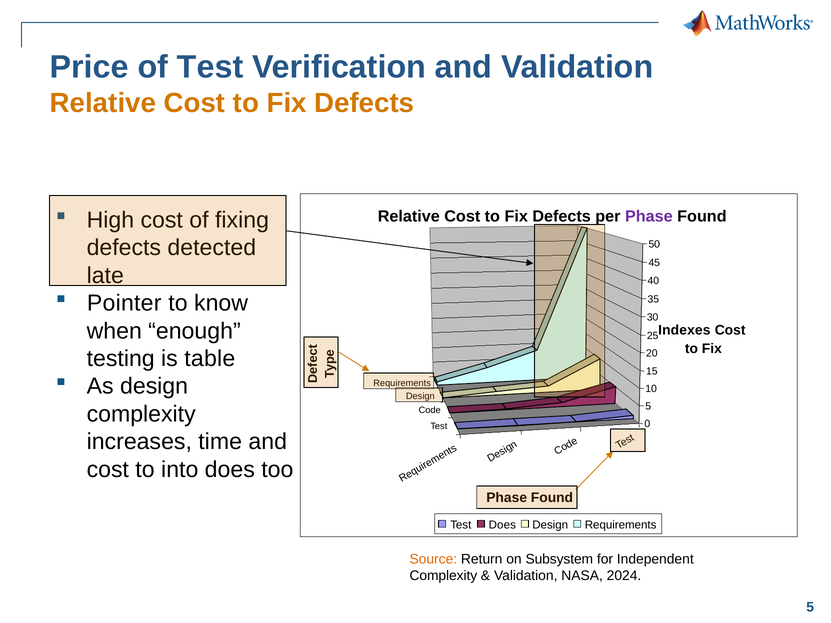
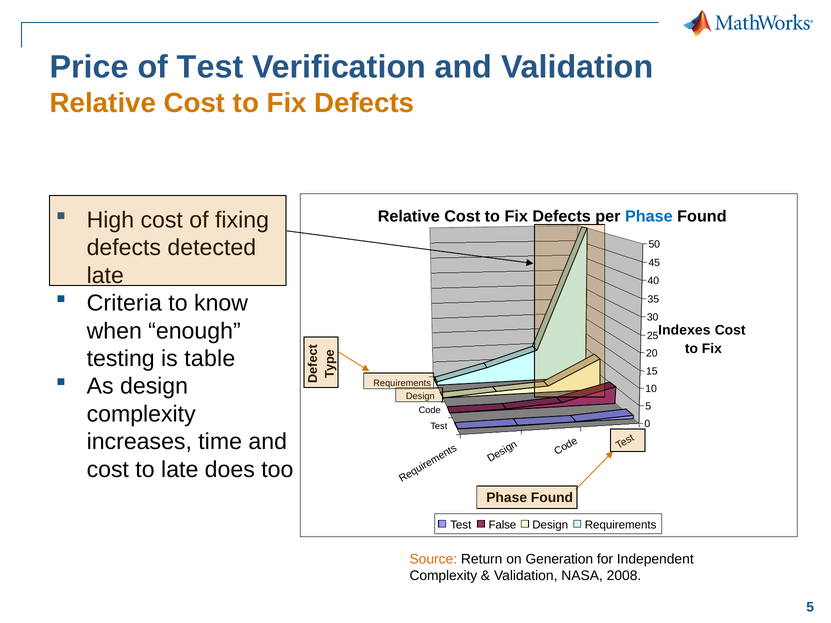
Phase colour: purple -> blue (649, 217)
Pointer: Pointer -> Criteria (124, 303)
to into: into -> late (180, 470)
Test Does: Does -> False (502, 525)
Subsystem: Subsystem -> Generation (559, 559)
2024: 2024 -> 2008 (624, 576)
